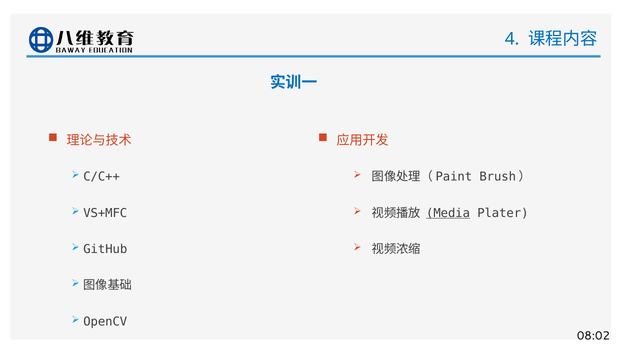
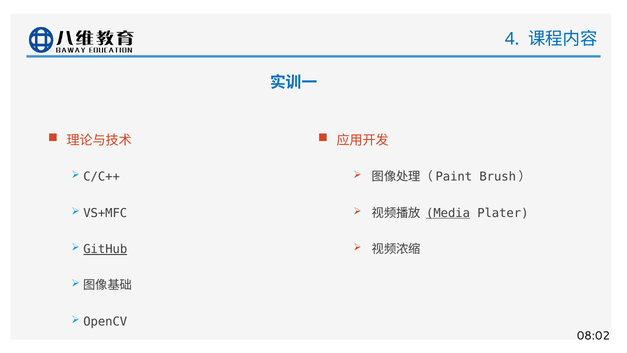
GitHub underline: none -> present (105, 249)
